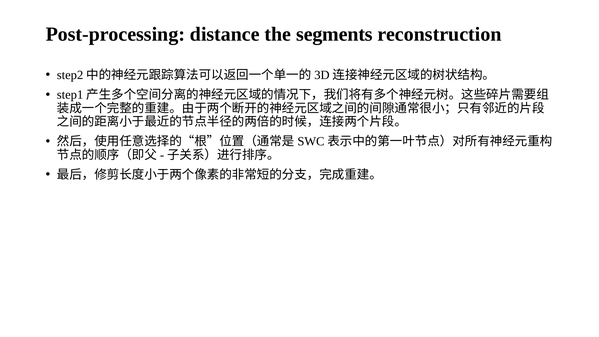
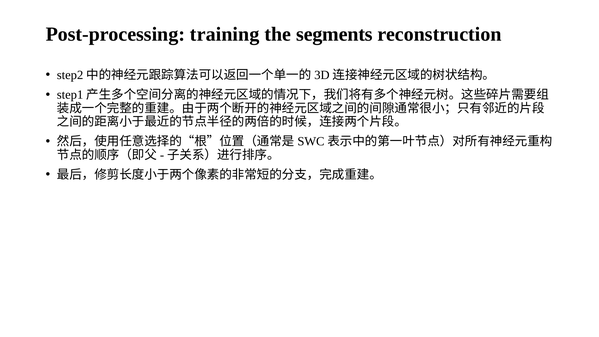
distance: distance -> training (225, 34)
